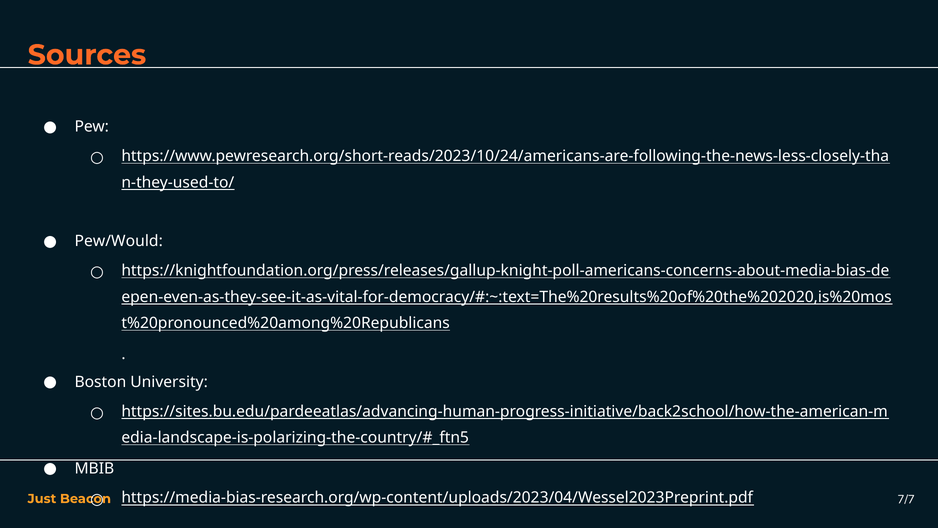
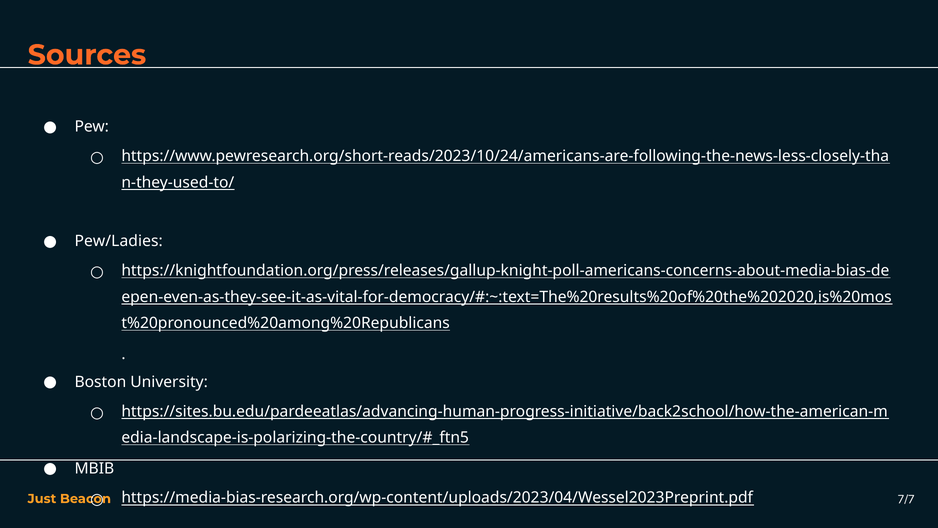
Pew/Would: Pew/Would -> Pew/Ladies (119, 241)
